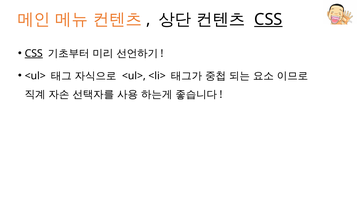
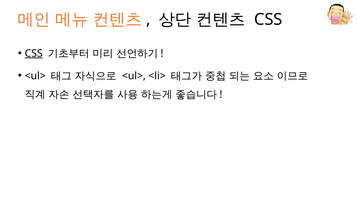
CSS underline: present -> none (268, 19)
